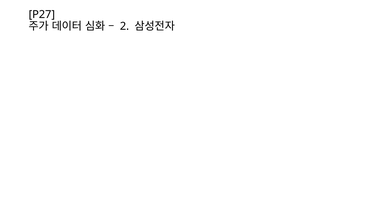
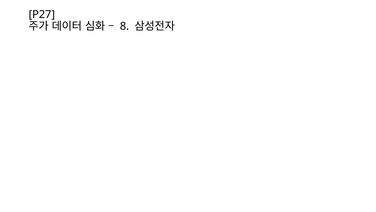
2: 2 -> 8 (125, 26)
